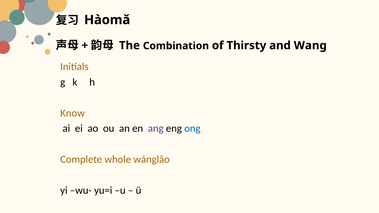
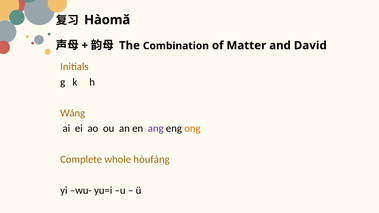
Thirsty: Thirsty -> Matter (246, 45)
Wang: Wang -> David (310, 45)
Know: Know -> Wáng (73, 113)
ong colour: blue -> orange (192, 129)
wánglǎo: wánglǎo -> hòufáng (152, 160)
